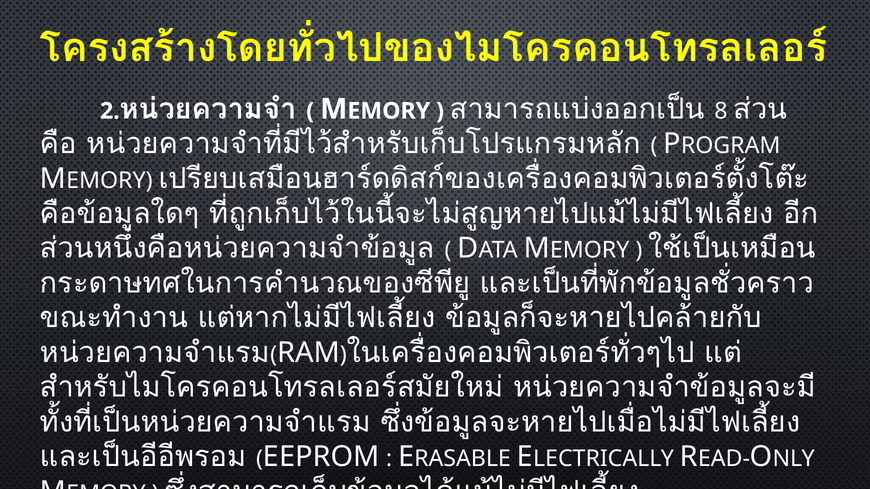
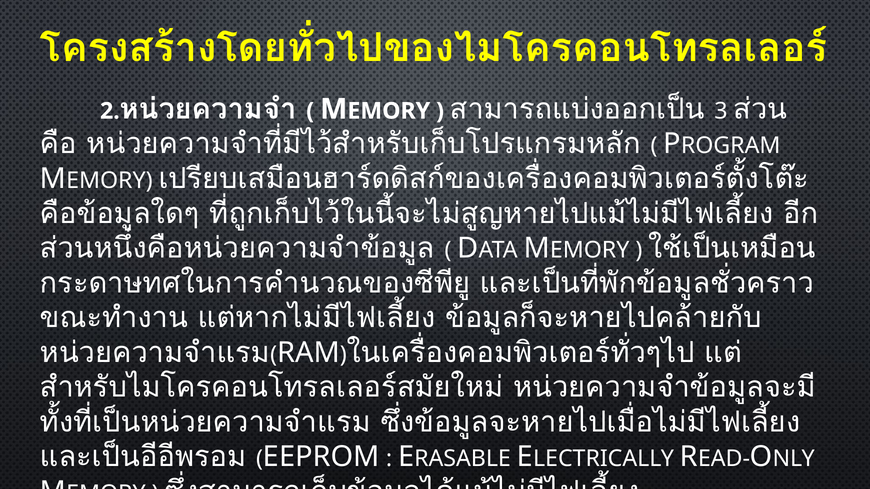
8: 8 -> 3 (721, 111)
